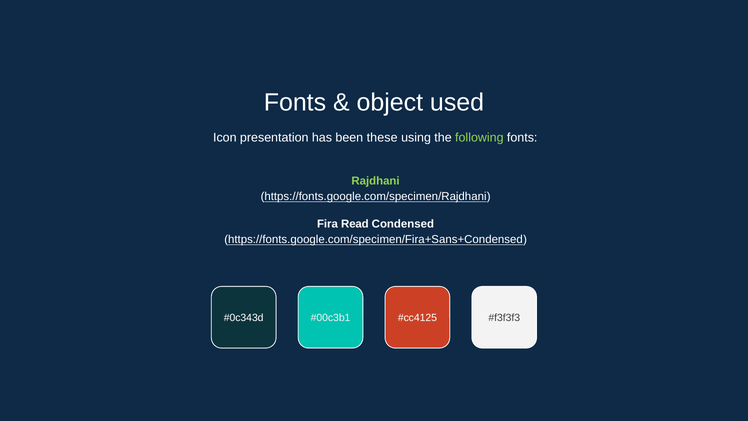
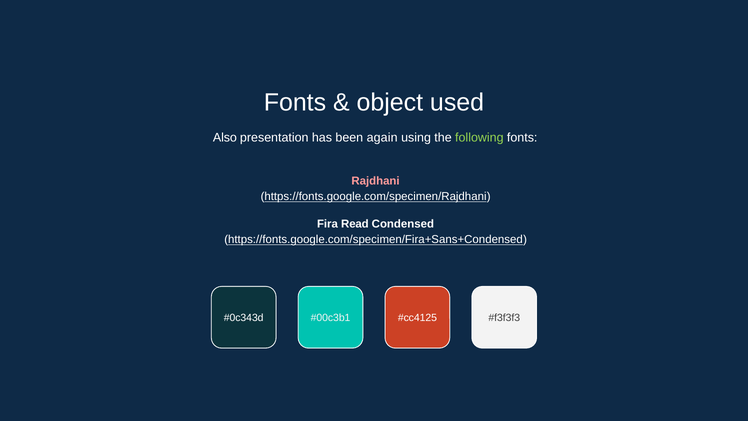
Icon: Icon -> Also (225, 137)
these: these -> again (382, 137)
Rajdhani colour: light green -> pink (376, 181)
